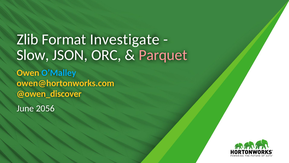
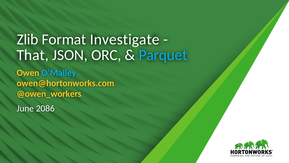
Slow: Slow -> That (33, 55)
Parquet colour: pink -> light blue (163, 55)
@owen_discover: @owen_discover -> @owen_workers (49, 94)
2056: 2056 -> 2086 (45, 108)
